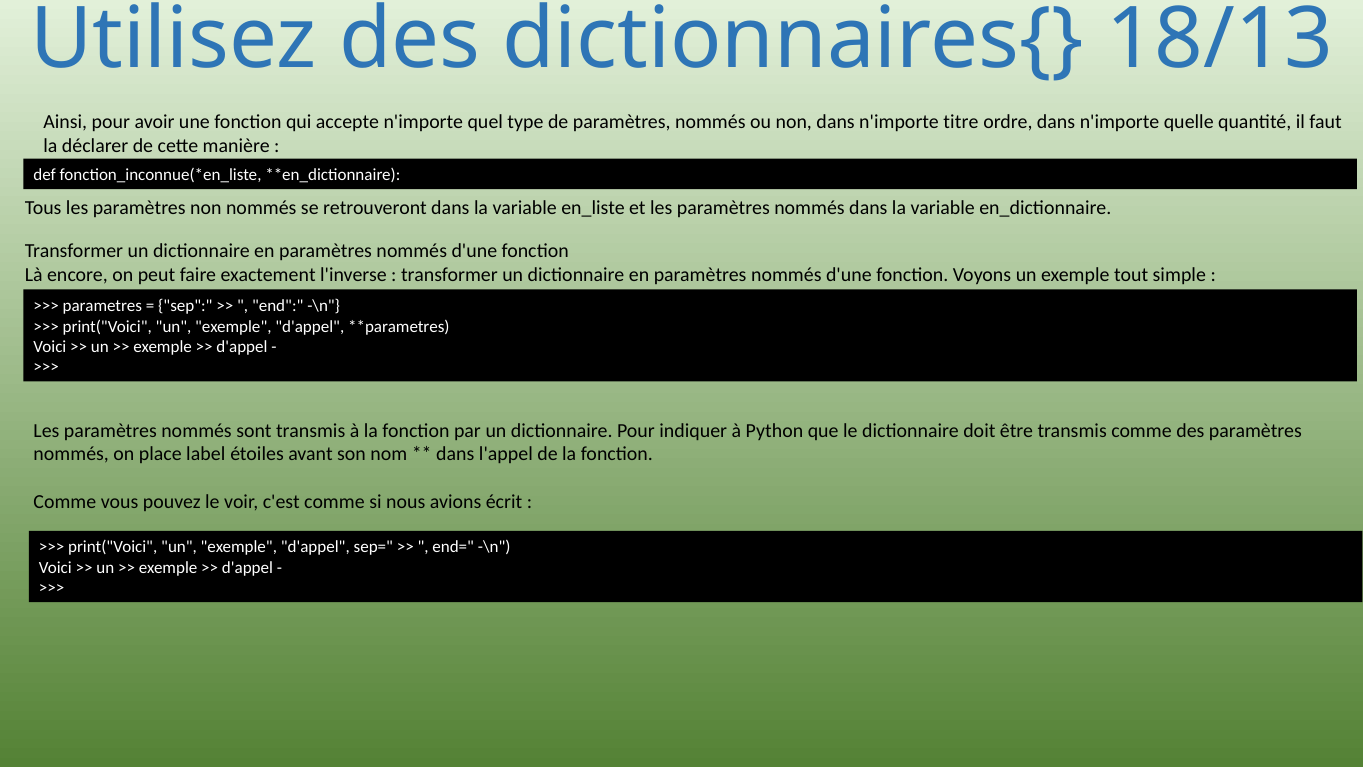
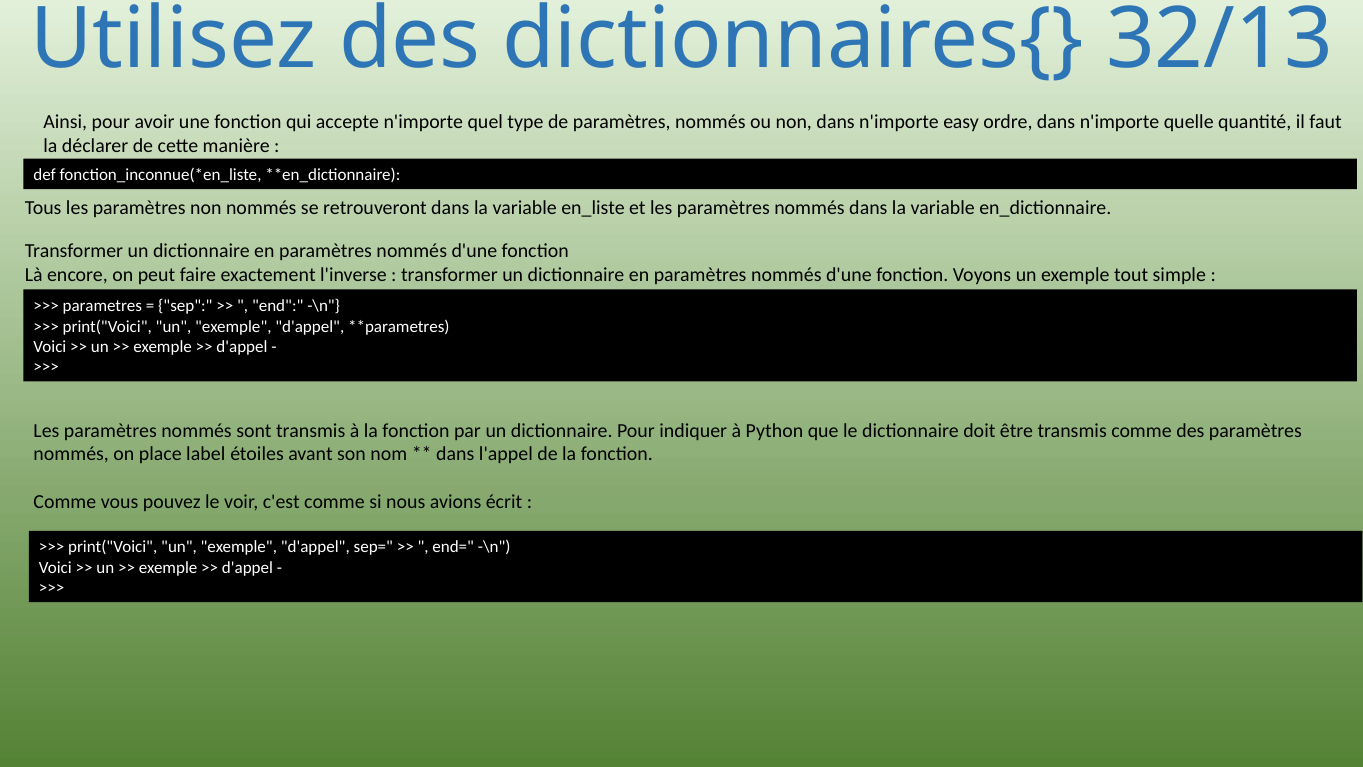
18/13: 18/13 -> 32/13 (1219, 39)
titre: titre -> easy (961, 122)
